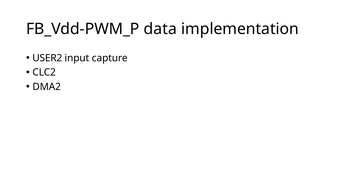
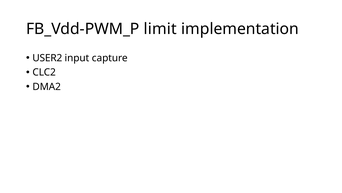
data: data -> limit (160, 29)
